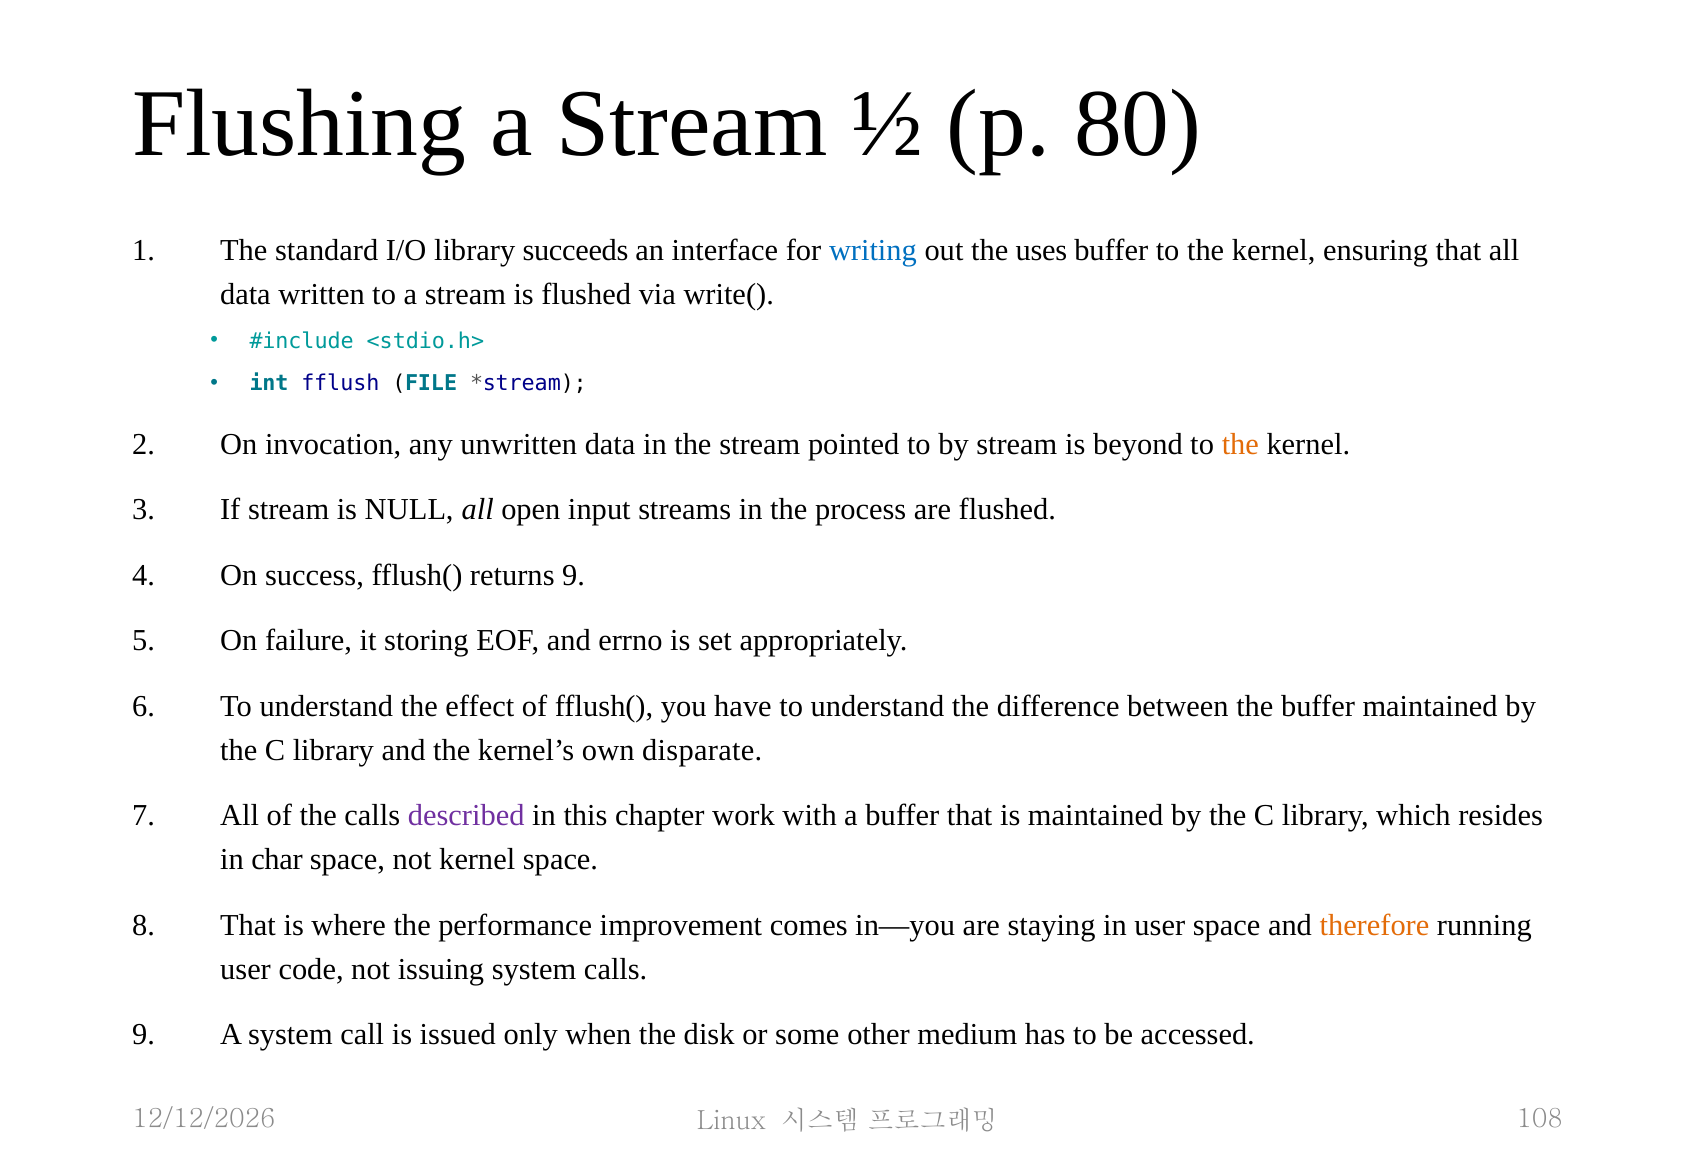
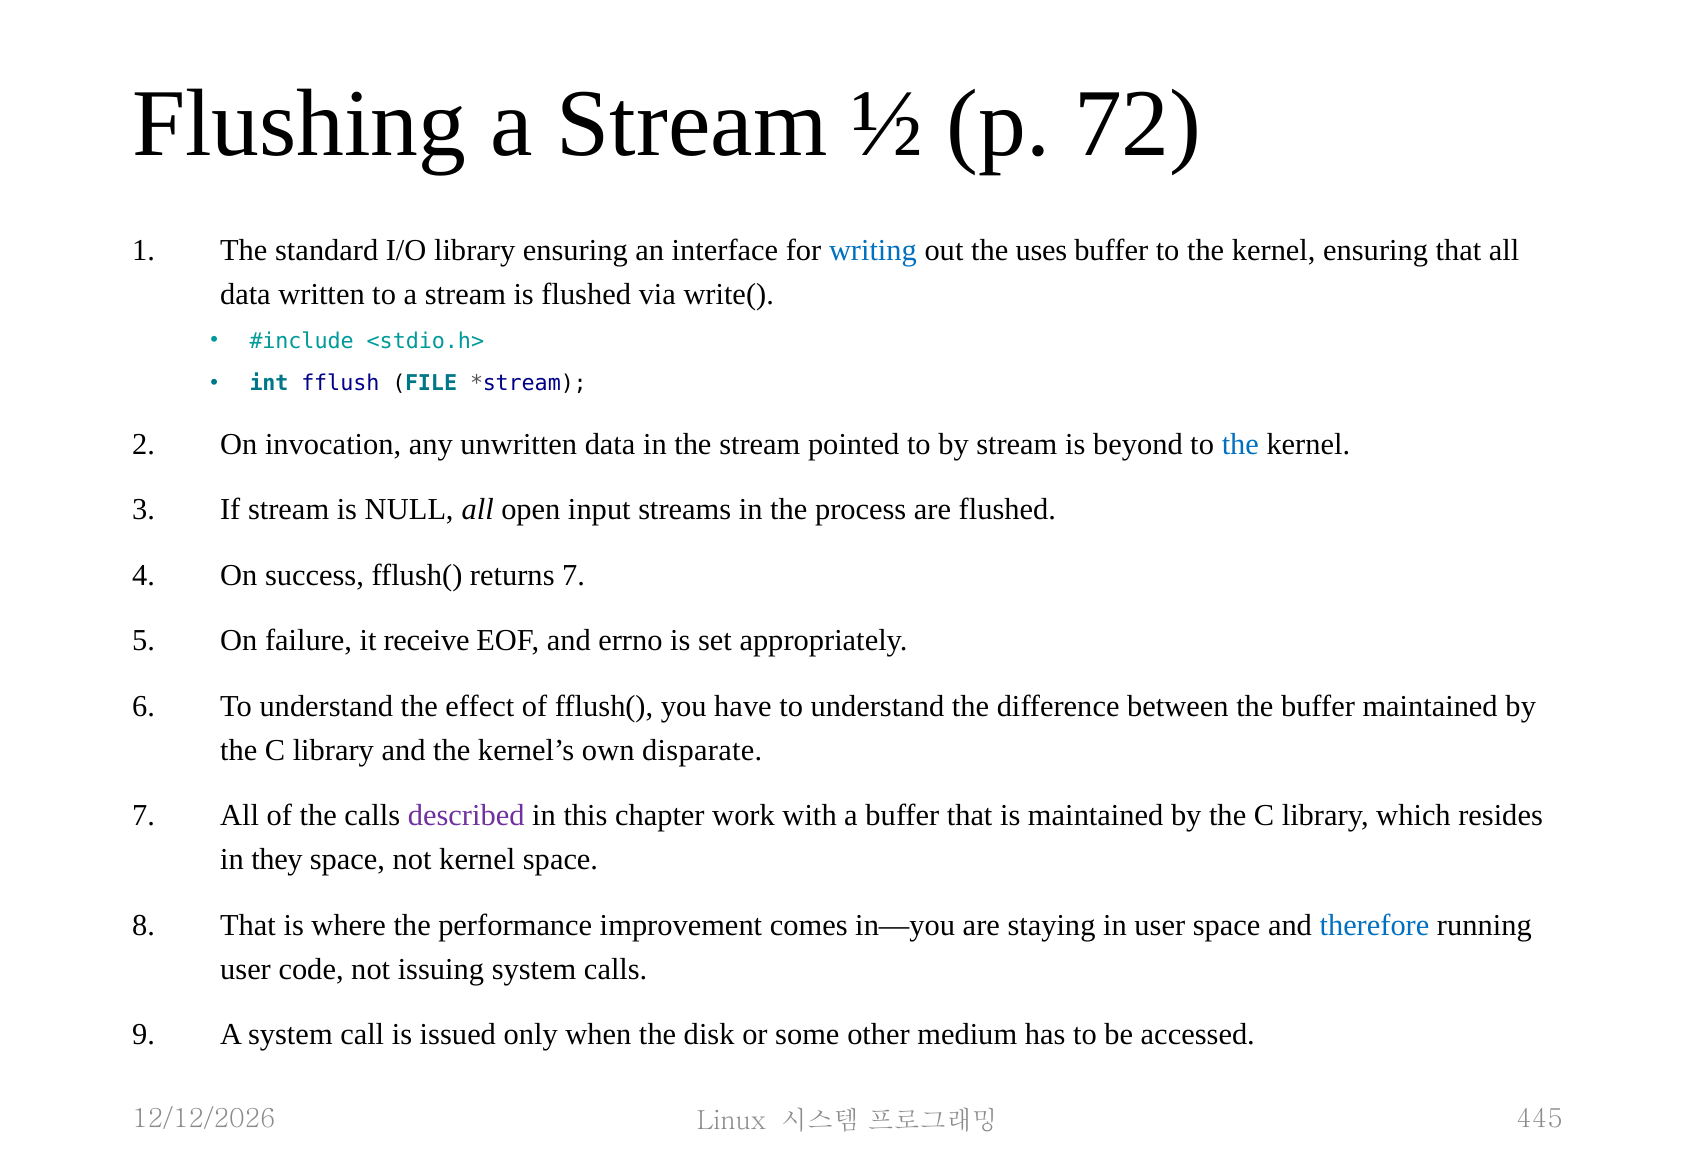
80: 80 -> 72 (1138, 124)
library succeeds: succeeds -> ensuring (575, 250)
the colour: orange -> blue (1240, 444)
returns 9: 9 -> 7 (574, 575)
storing: storing -> receive (427, 640)
char: char -> they (277, 859)
therefore colour: orange -> blue (1374, 925)
108: 108 -> 445 (1540, 1118)
